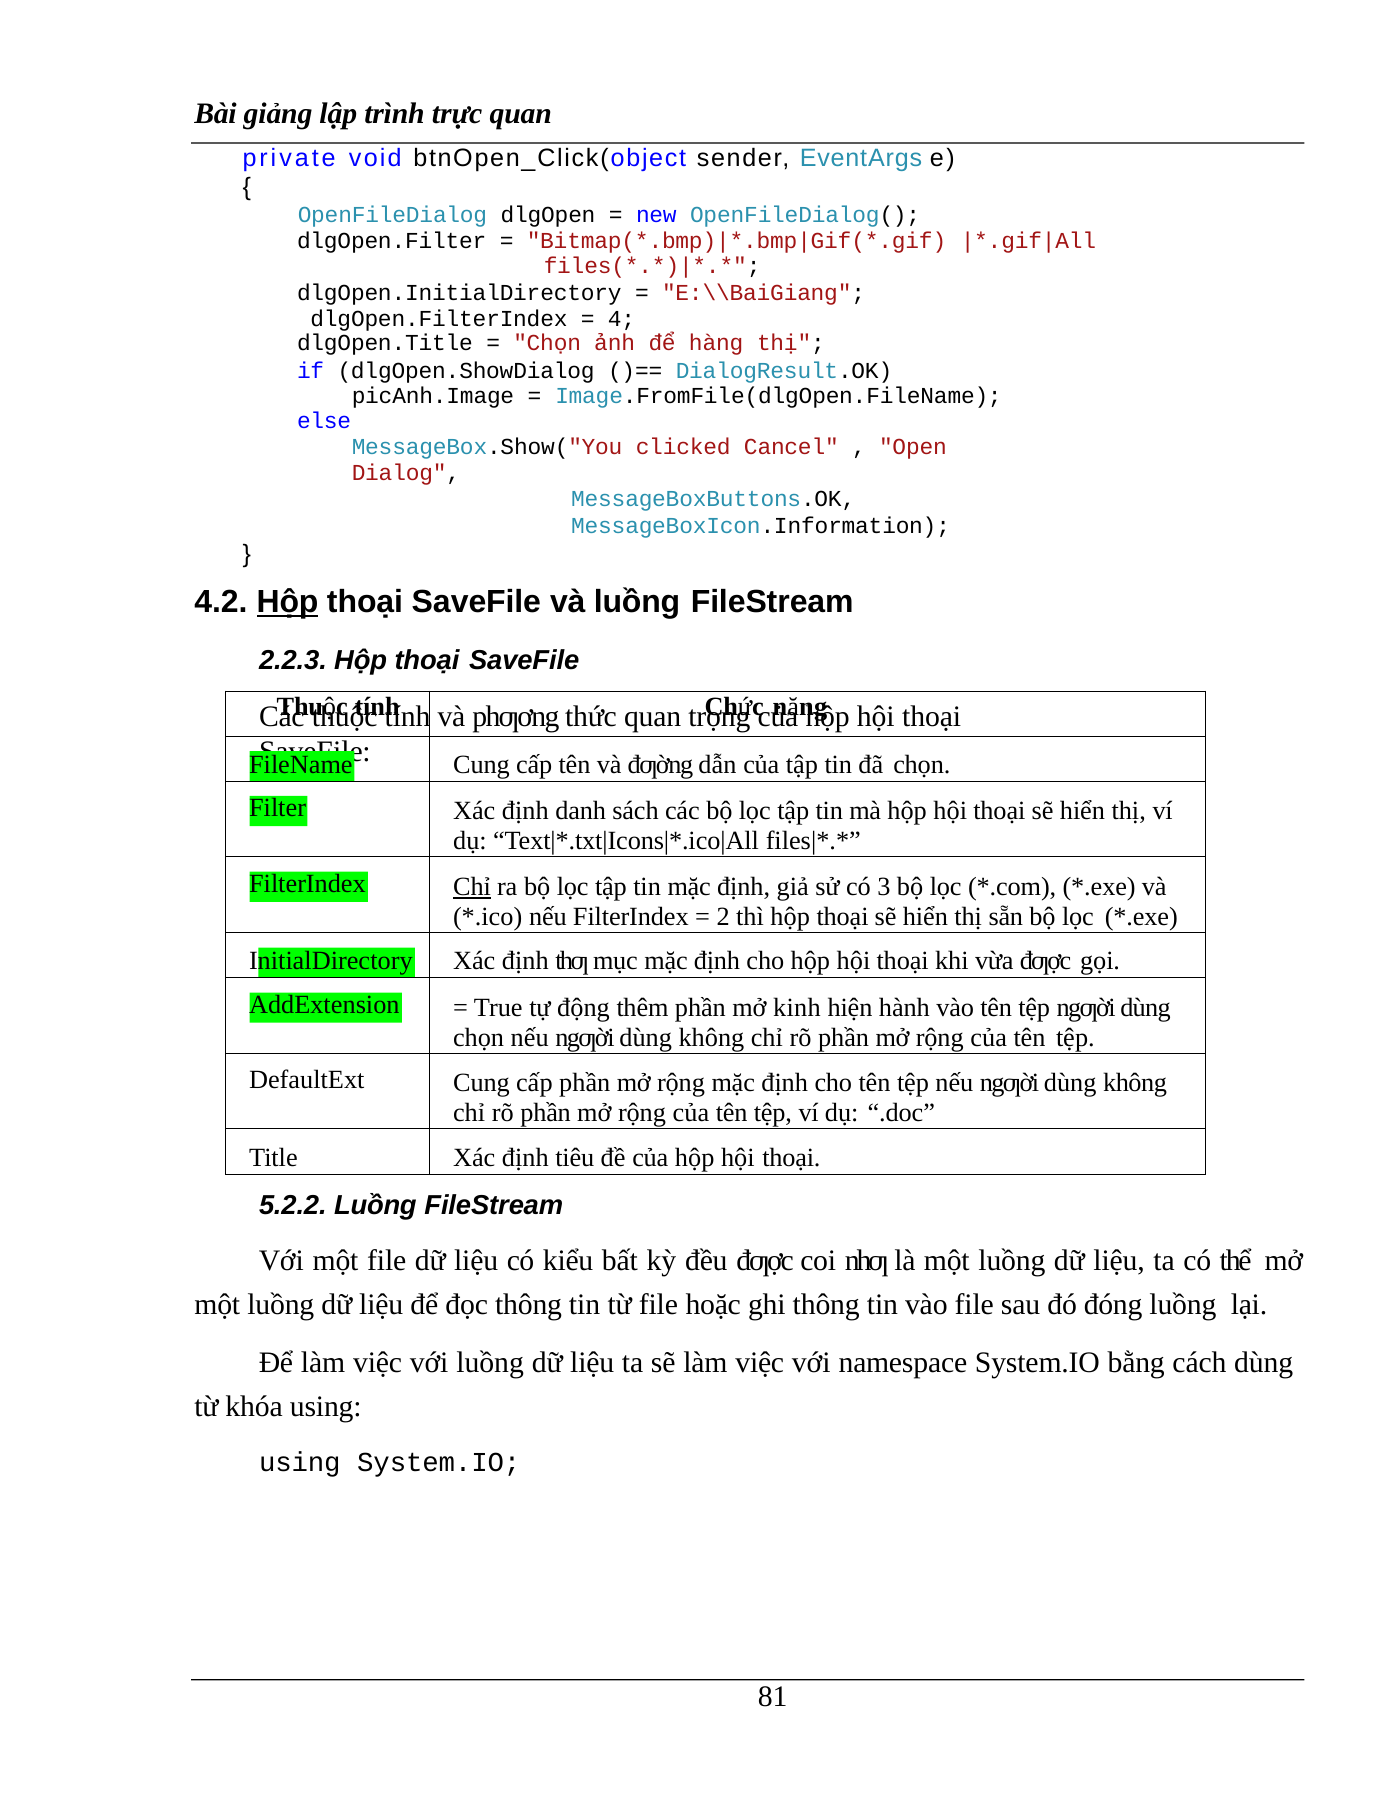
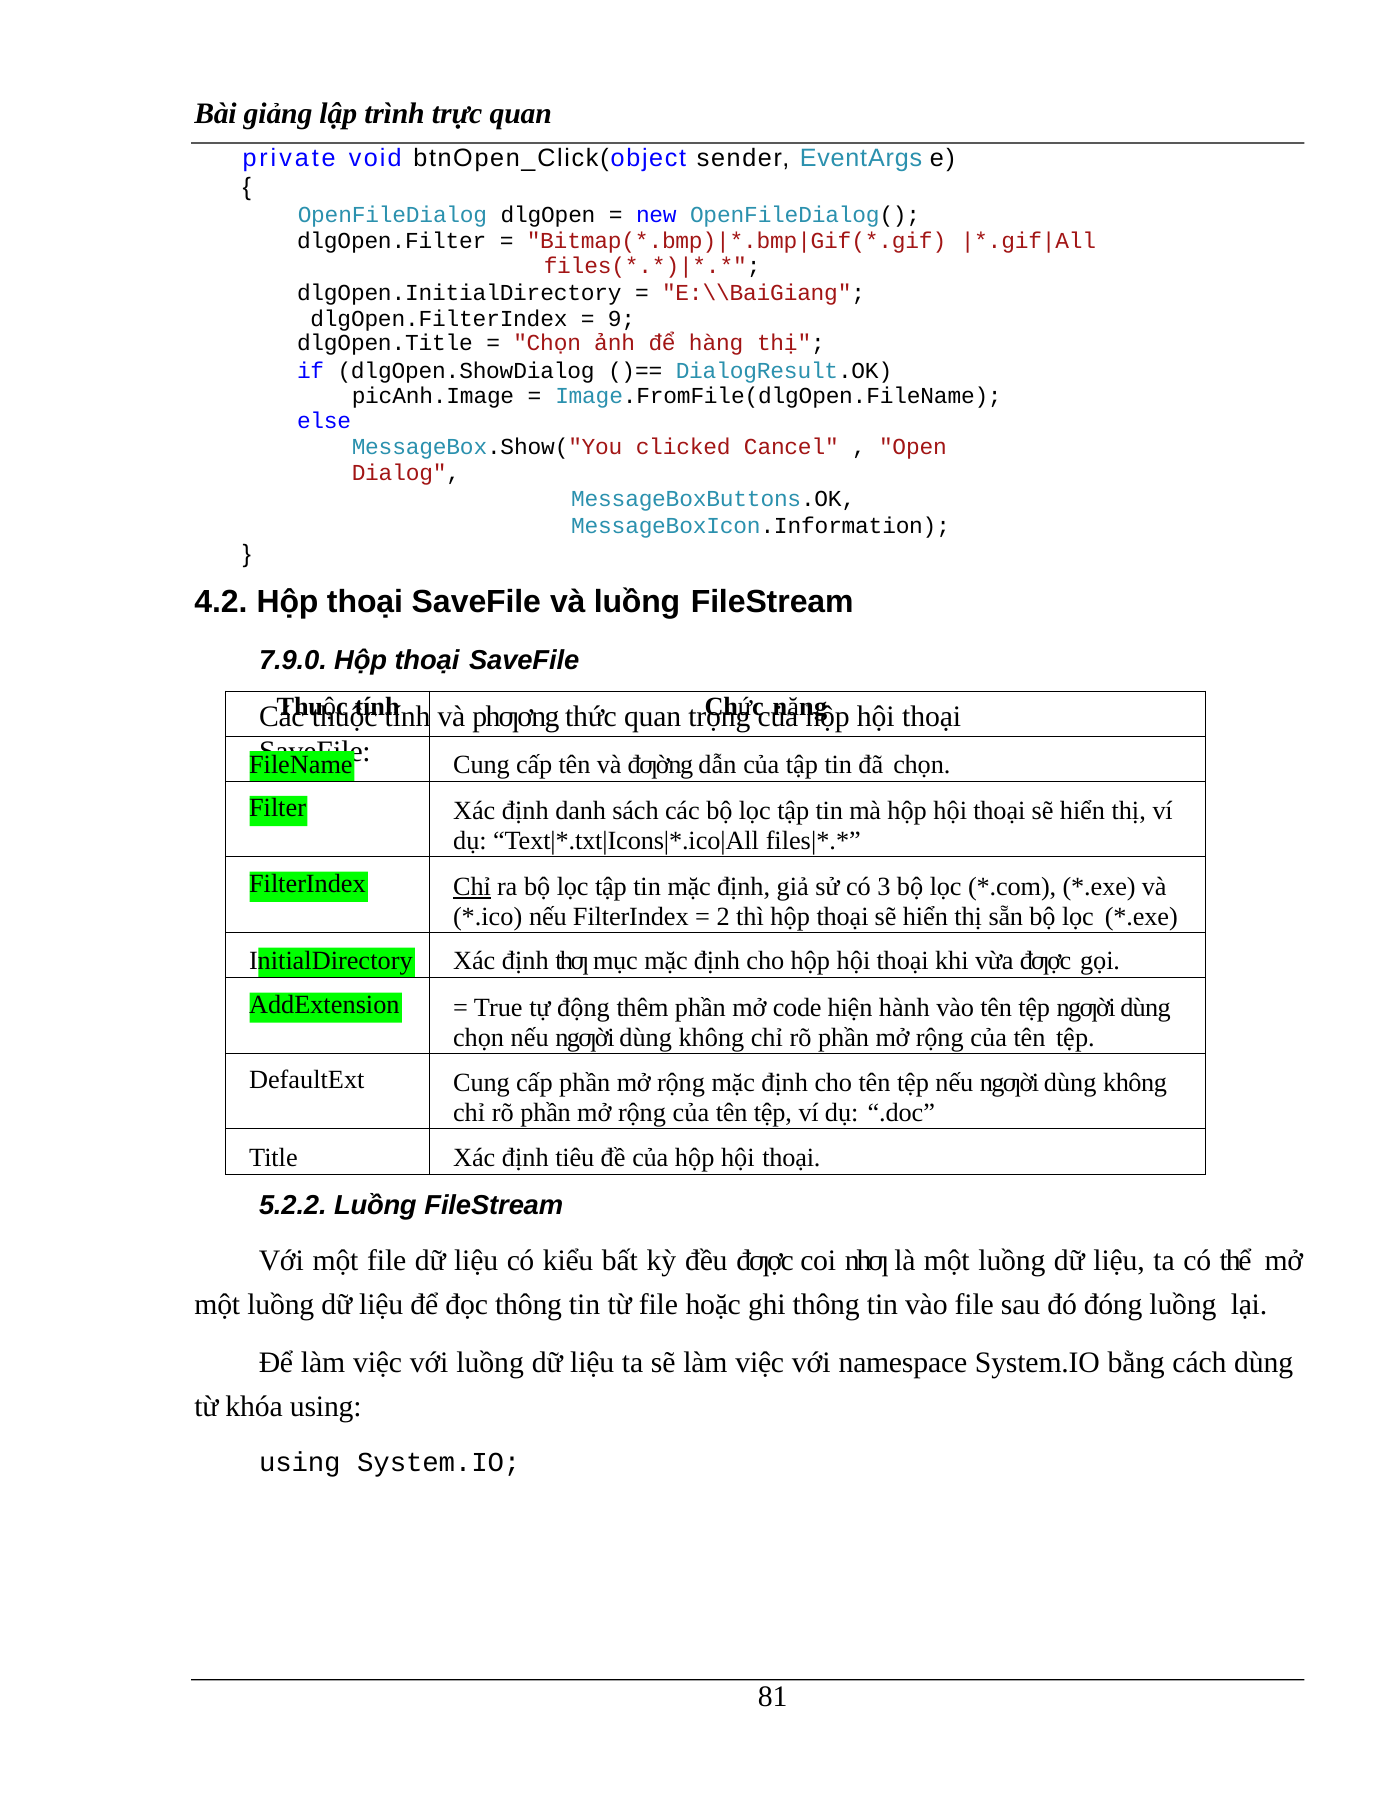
4: 4 -> 9 (622, 319)
Hộp underline: present -> none (287, 602)
2.2.3: 2.2.3 -> 7.9.0 (293, 661)
kinh: kinh -> code (797, 1007)
